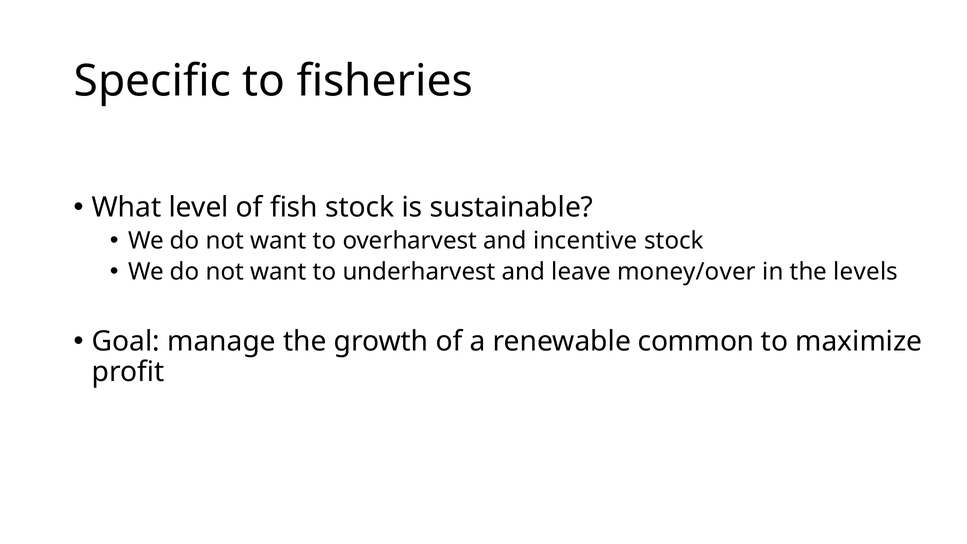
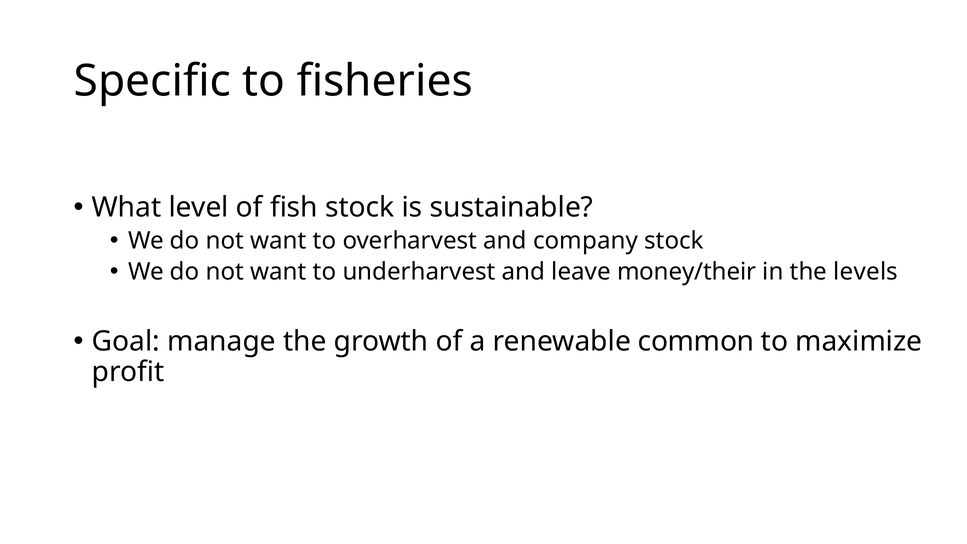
incentive: incentive -> company (586, 241)
money/over: money/over -> money/their (687, 272)
